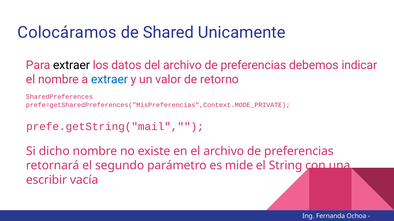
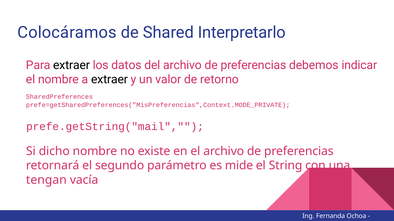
Unicamente: Unicamente -> Interpretarlo (242, 33)
extraer colour: blue -> black (109, 80)
escribir: escribir -> tengan (46, 180)
